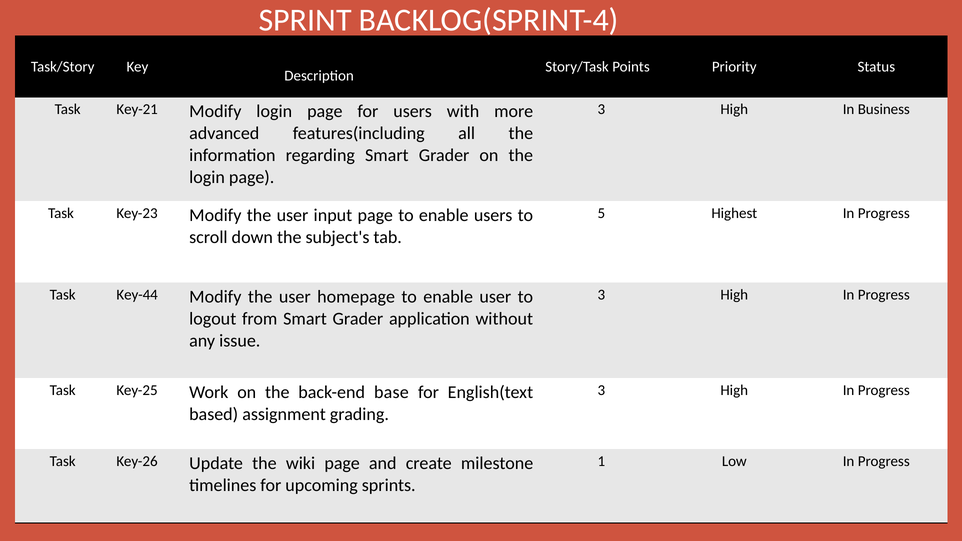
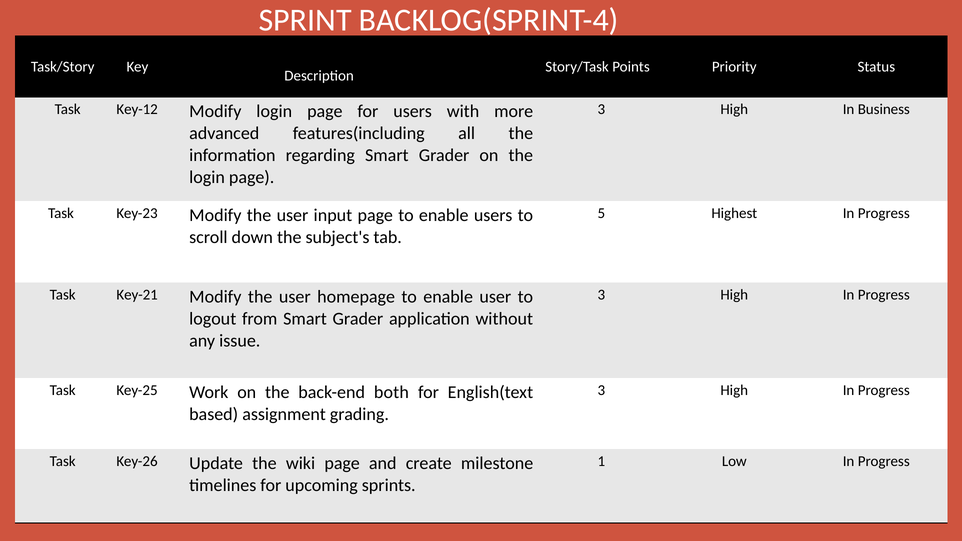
Key-21: Key-21 -> Key-12 (137, 110)
Key-44: Key-44 -> Key-21 (137, 295)
base: base -> both (391, 392)
